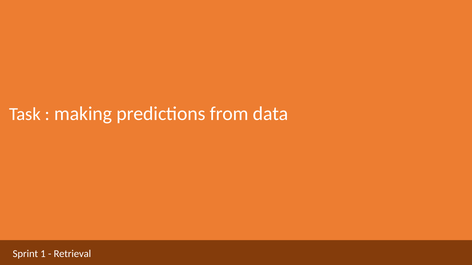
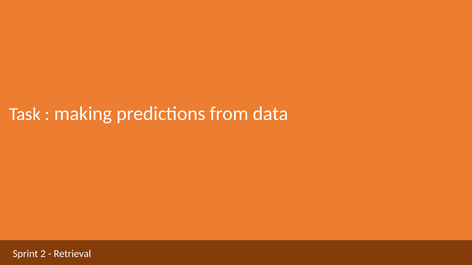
1: 1 -> 2 (43, 254)
